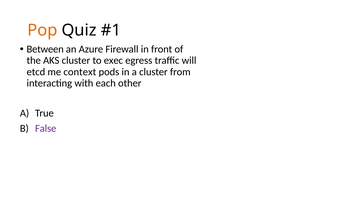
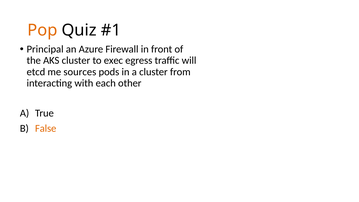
Between: Between -> Principal (45, 49)
context: context -> sources (80, 72)
False colour: purple -> orange (46, 128)
